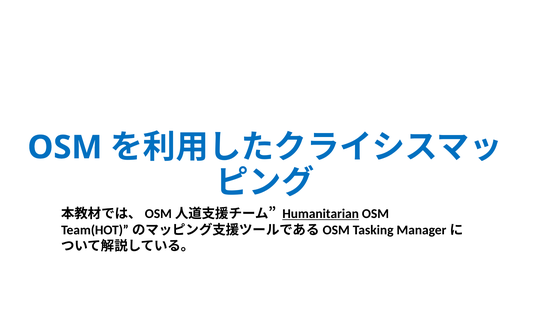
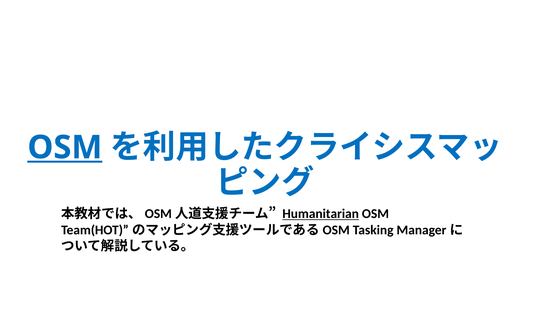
OSM underline: none -> present (65, 147)
